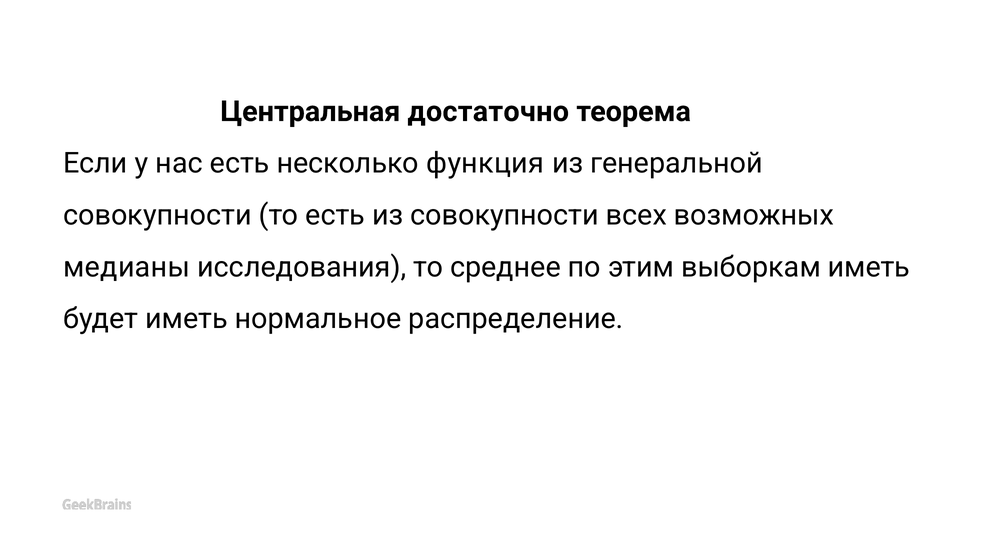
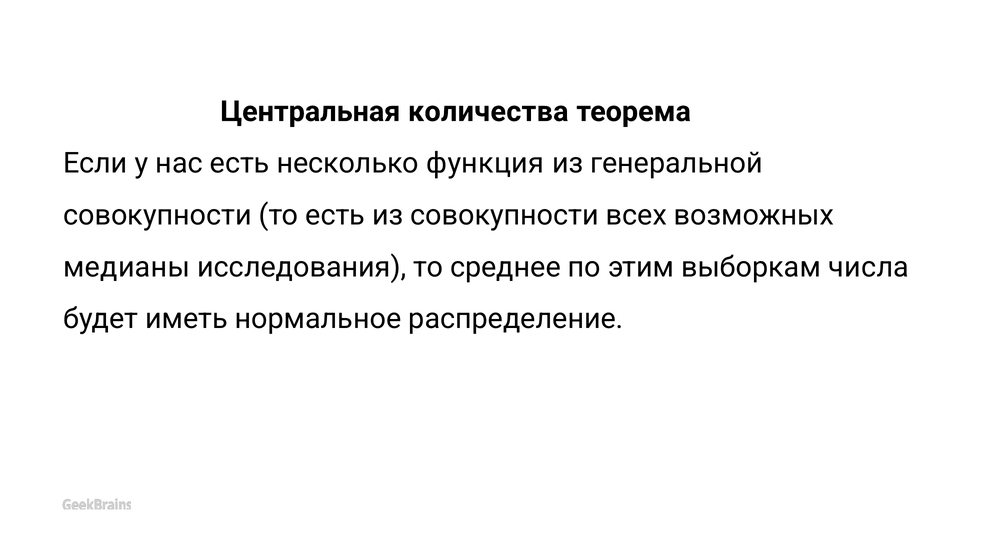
достаточно: достаточно -> количества (488, 112)
выборкам иметь: иметь -> числа (869, 267)
